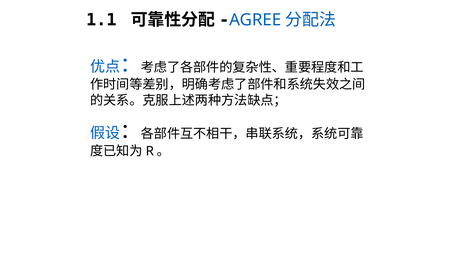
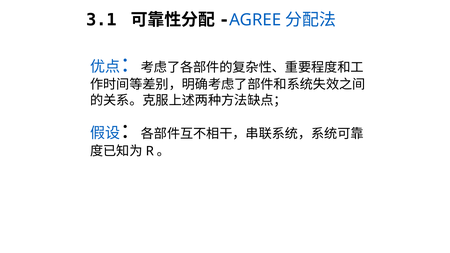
1.1: 1.1 -> 3.1 (101, 20)
